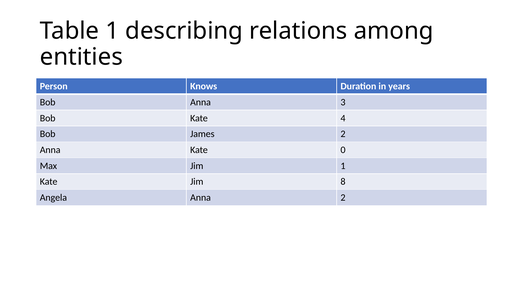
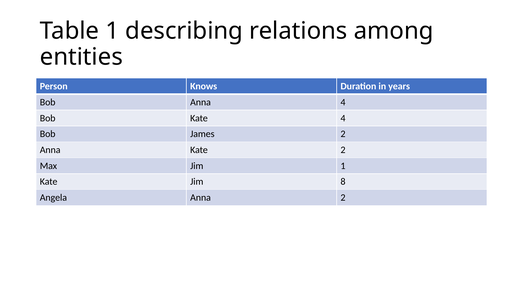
Anna 3: 3 -> 4 (343, 102)
Kate 0: 0 -> 2 (343, 150)
